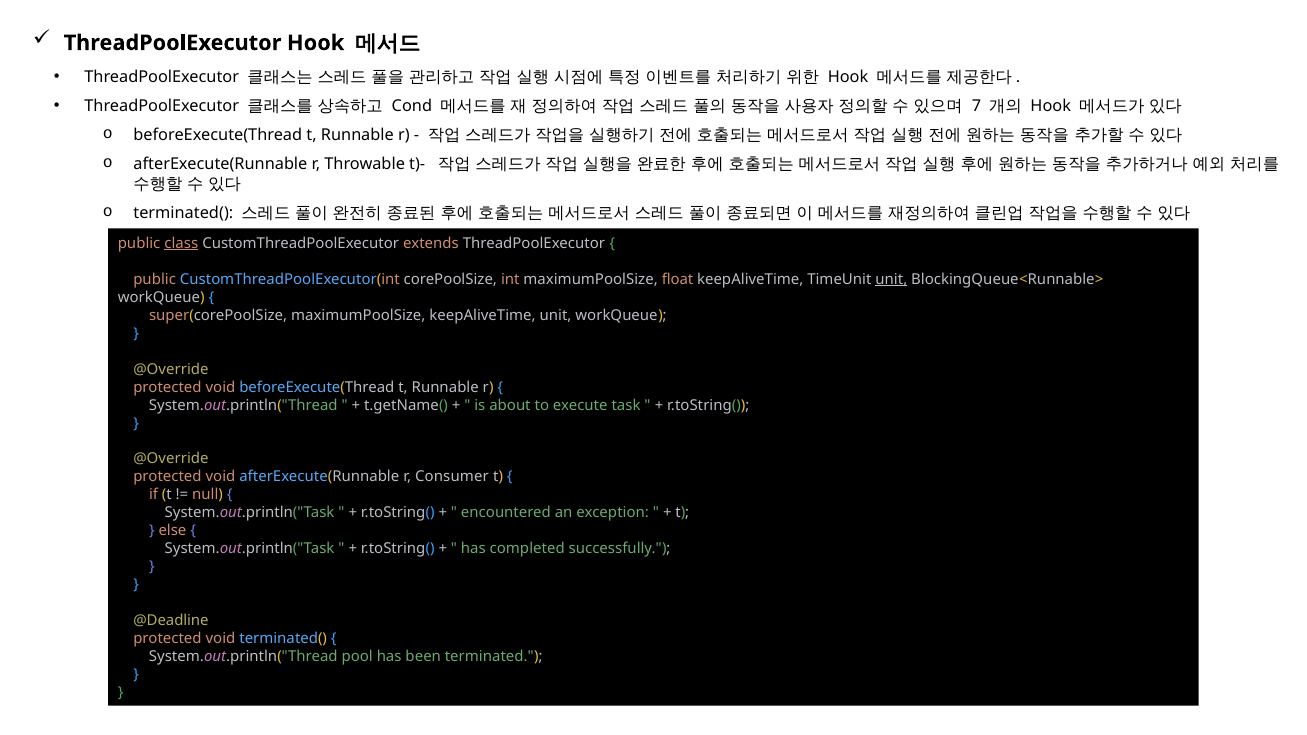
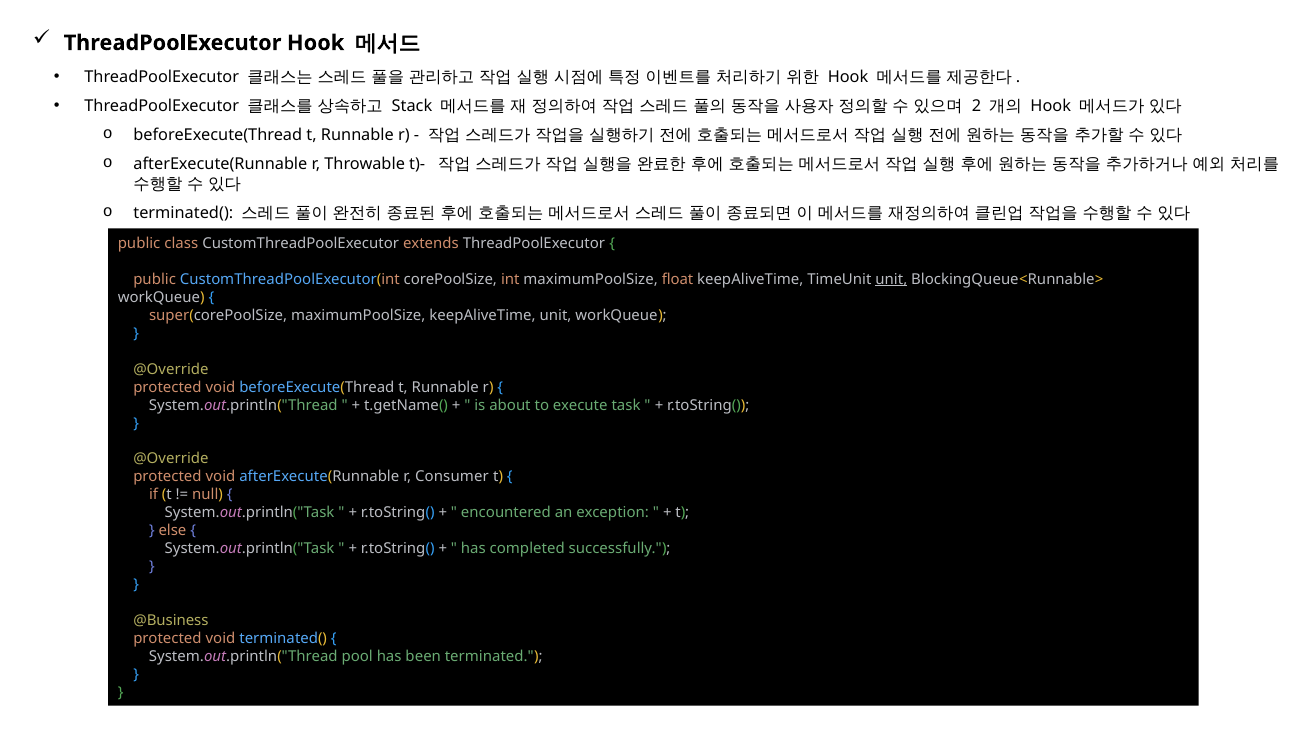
Cond: Cond -> Stack (412, 106)
7: 7 -> 2 (976, 106)
class underline: present -> none (181, 243)
@Deadline: @Deadline -> @Business (171, 621)
